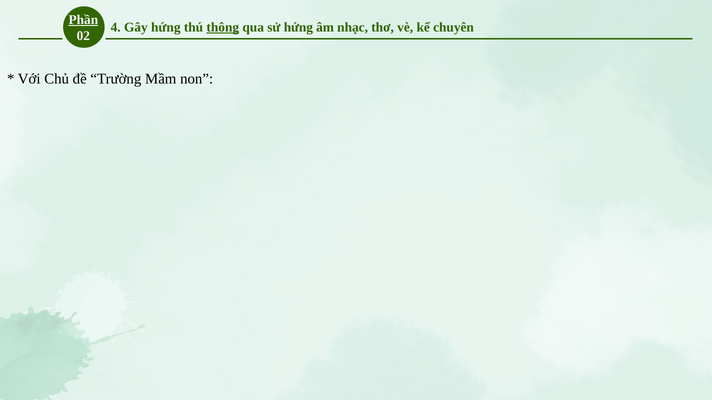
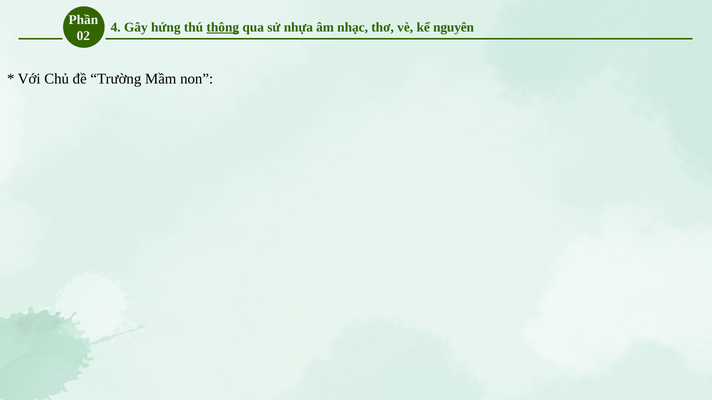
Phần underline: present -> none (83, 20)
sử hứng: hứng -> nhựa (298, 27)
chuyên: chuyên -> nguyên (454, 27)
